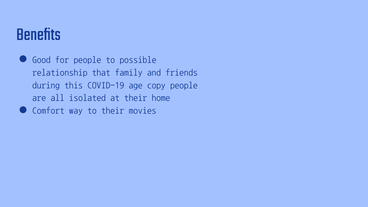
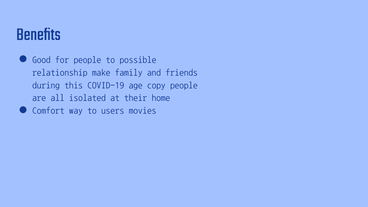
that: that -> make (101, 72)
to their: their -> users (113, 110)
